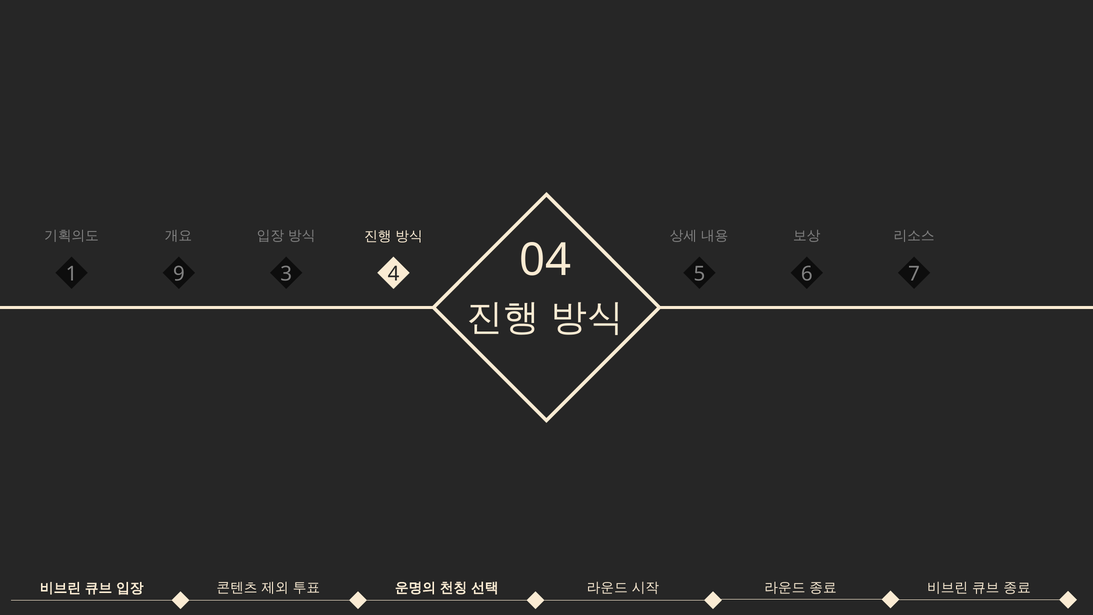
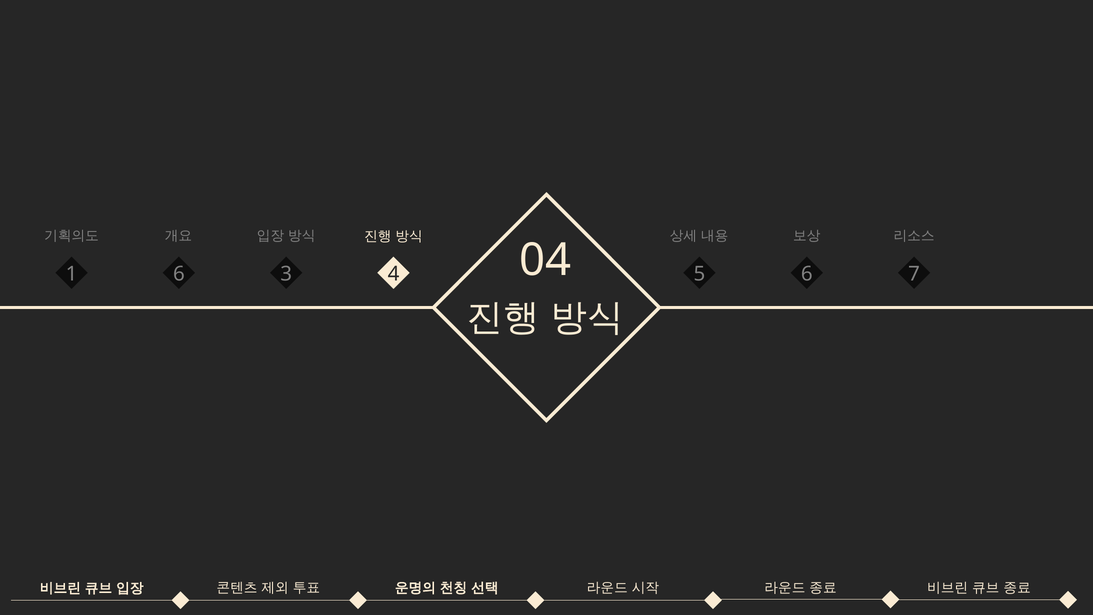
1 9: 9 -> 6 (179, 274)
